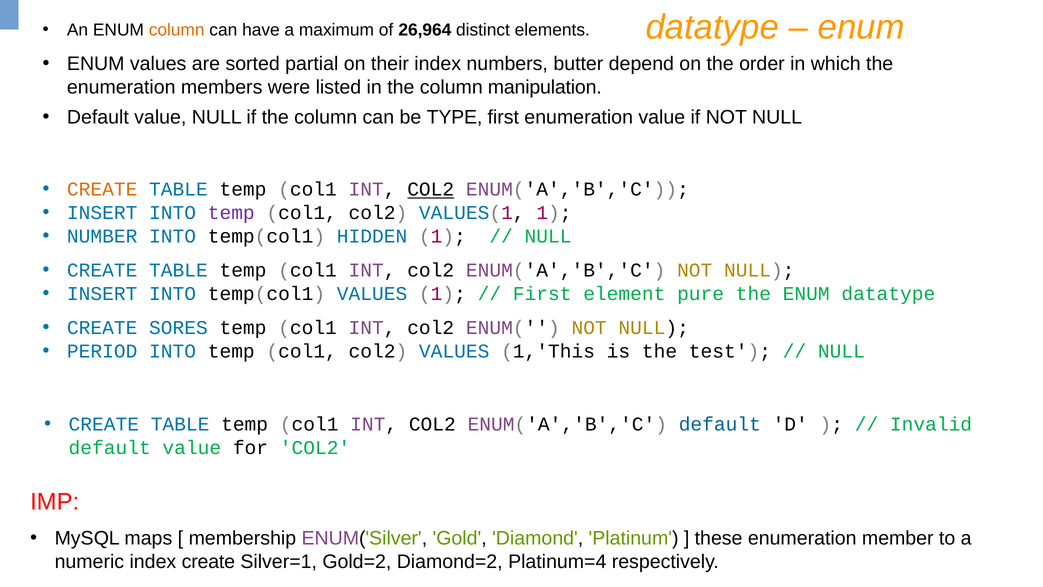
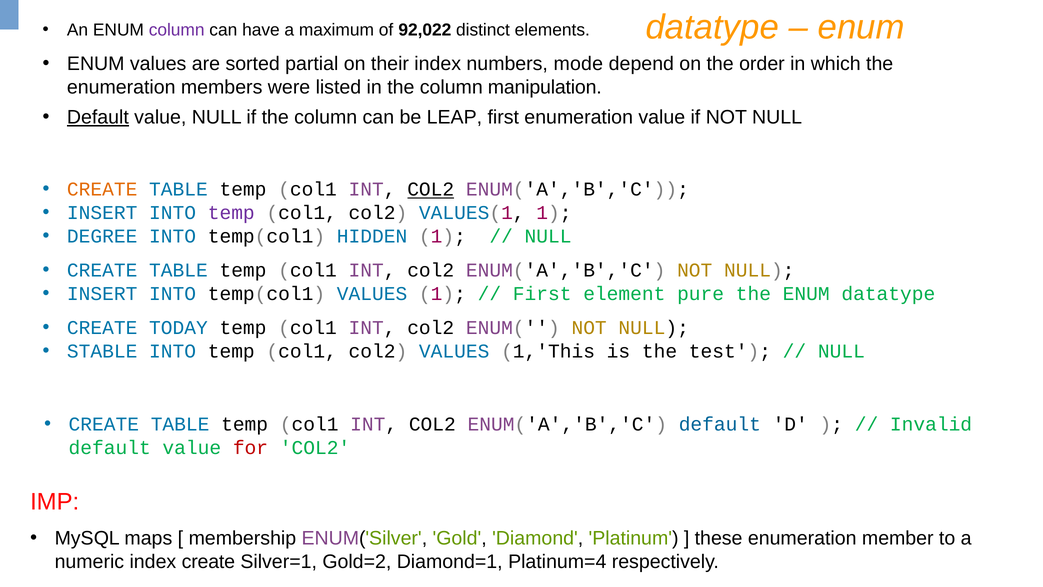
column colour: orange -> purple (177, 30)
26,964: 26,964 -> 92,022 (425, 30)
butter: butter -> mode (578, 64)
Default underline: none -> present (98, 117)
TYPE: TYPE -> LEAP (454, 117)
NUMBER: NUMBER -> DEGREE (102, 236)
SORES: SORES -> TODAY (178, 328)
PERIOD: PERIOD -> STABLE (102, 351)
for colour: black -> red (250, 448)
Diamond=2: Diamond=2 -> Diamond=1 (450, 561)
